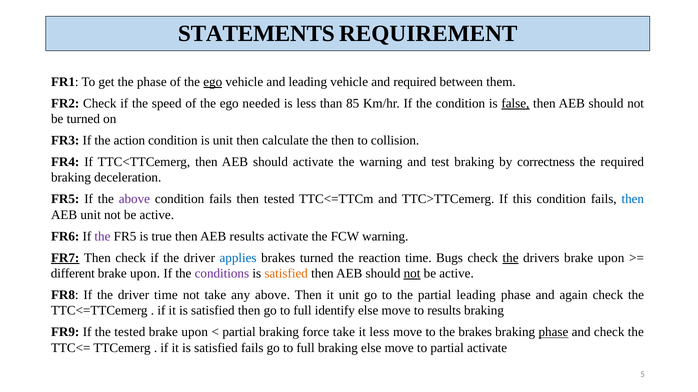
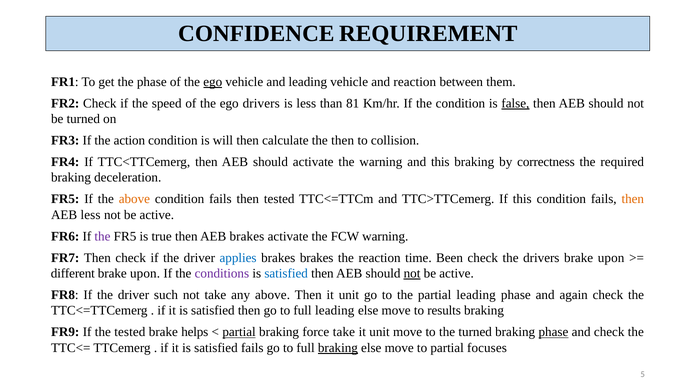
STATEMENTS: STATEMENTS -> CONFIDENCE (256, 33)
and required: required -> reaction (415, 82)
ego needed: needed -> drivers (261, 104)
85: 85 -> 81 (353, 104)
is unit: unit -> will (223, 141)
and test: test -> this (440, 162)
above colour: purple -> orange (134, 199)
then colour: blue -> orange (633, 199)
AEB unit: unit -> less (91, 215)
AEB results: results -> brakes (247, 237)
FR7 underline: present -> none (65, 258)
brakes turned: turned -> brakes (317, 258)
Bugs: Bugs -> Been (449, 258)
the underline: present -> none (511, 258)
satisfied colour: orange -> blue (286, 274)
driver time: time -> such (166, 295)
full identify: identify -> leading (335, 311)
upon: upon -> helps (195, 333)
partial underline: none -> present (239, 333)
less: less -> unit (380, 333)
the brakes: brakes -> turned (475, 333)
braking underline: none -> present (338, 348)
partial activate: activate -> focuses (487, 348)
